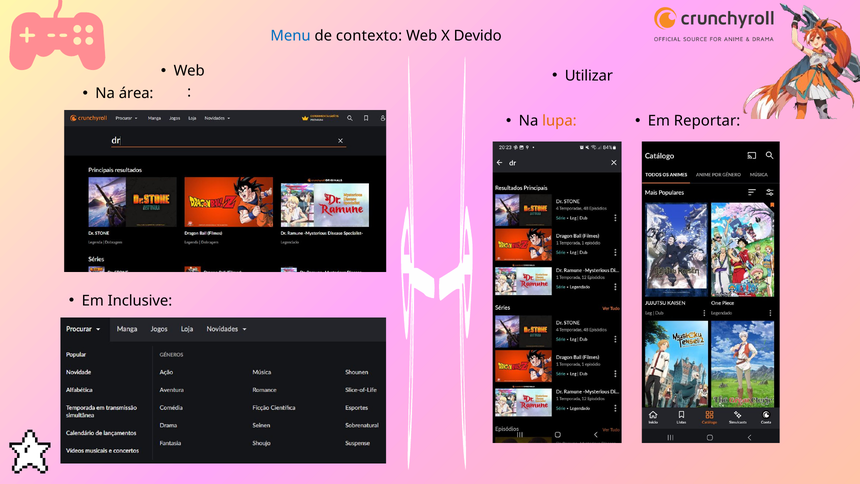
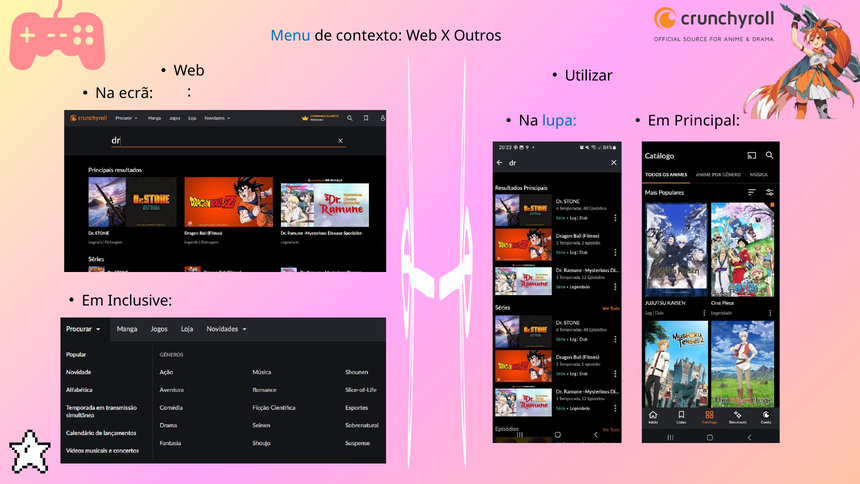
Devido: Devido -> Outros (478, 36)
área: área -> ecrã (136, 93)
lupa colour: orange -> blue (559, 121)
Reportar: Reportar -> Principal (707, 121)
